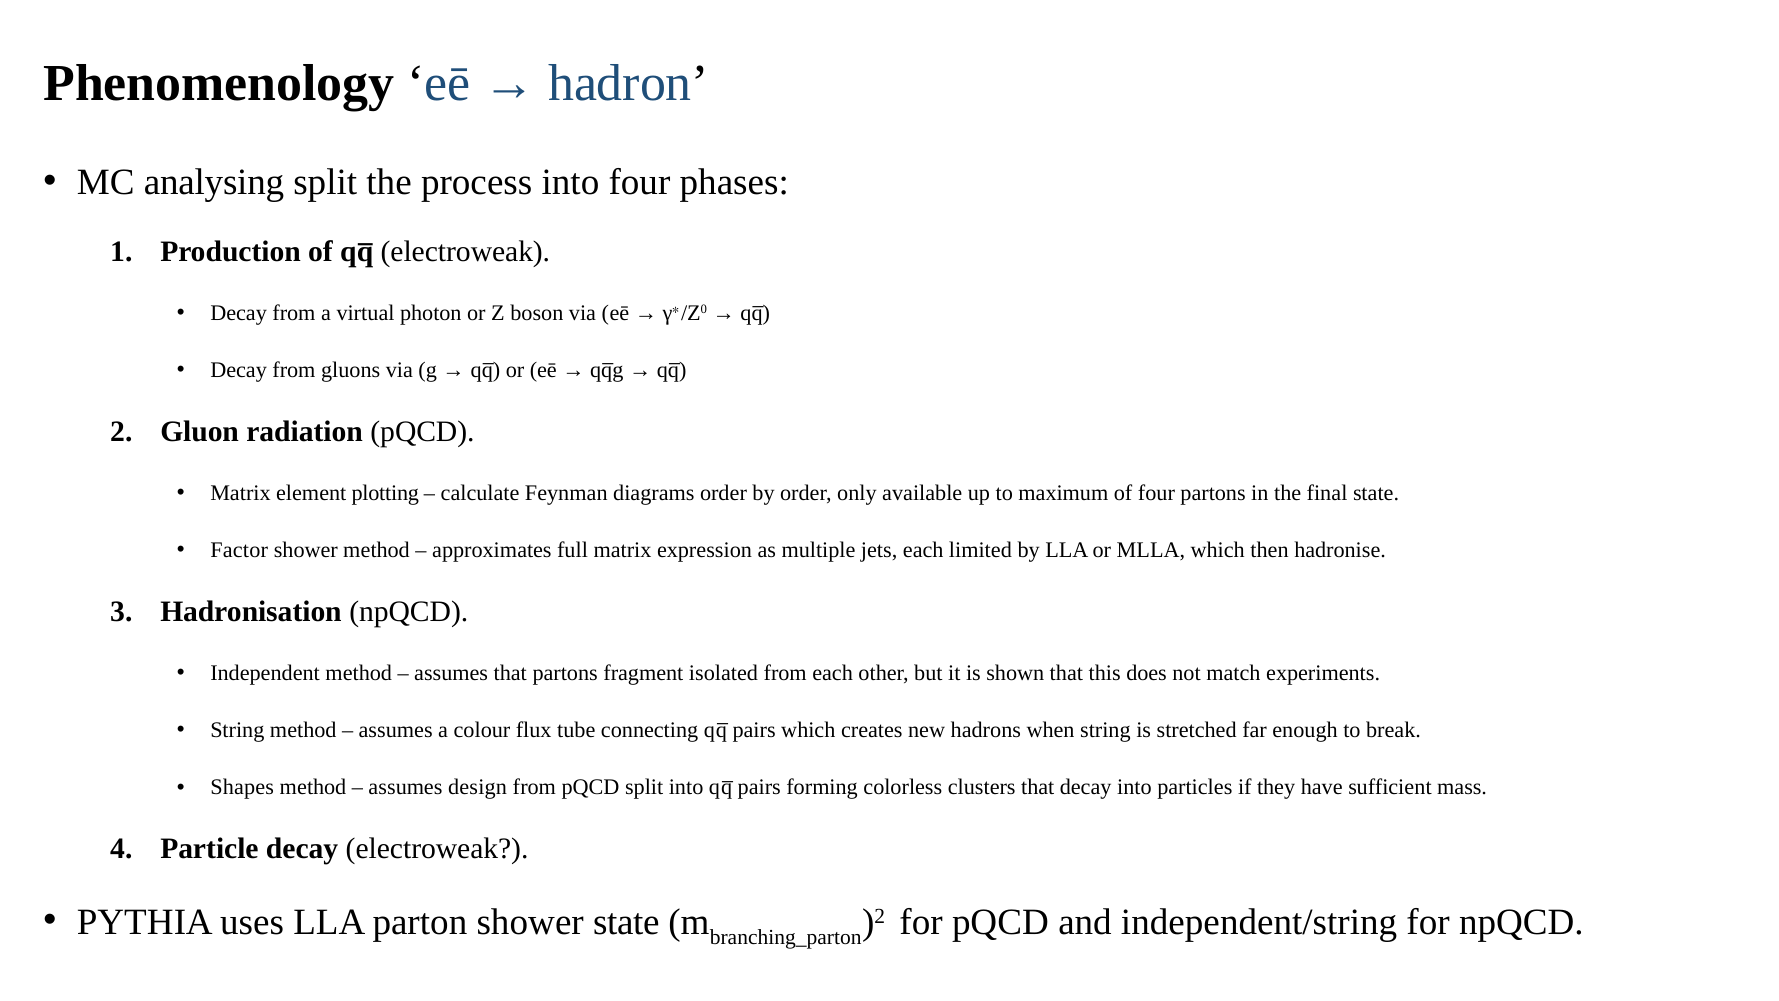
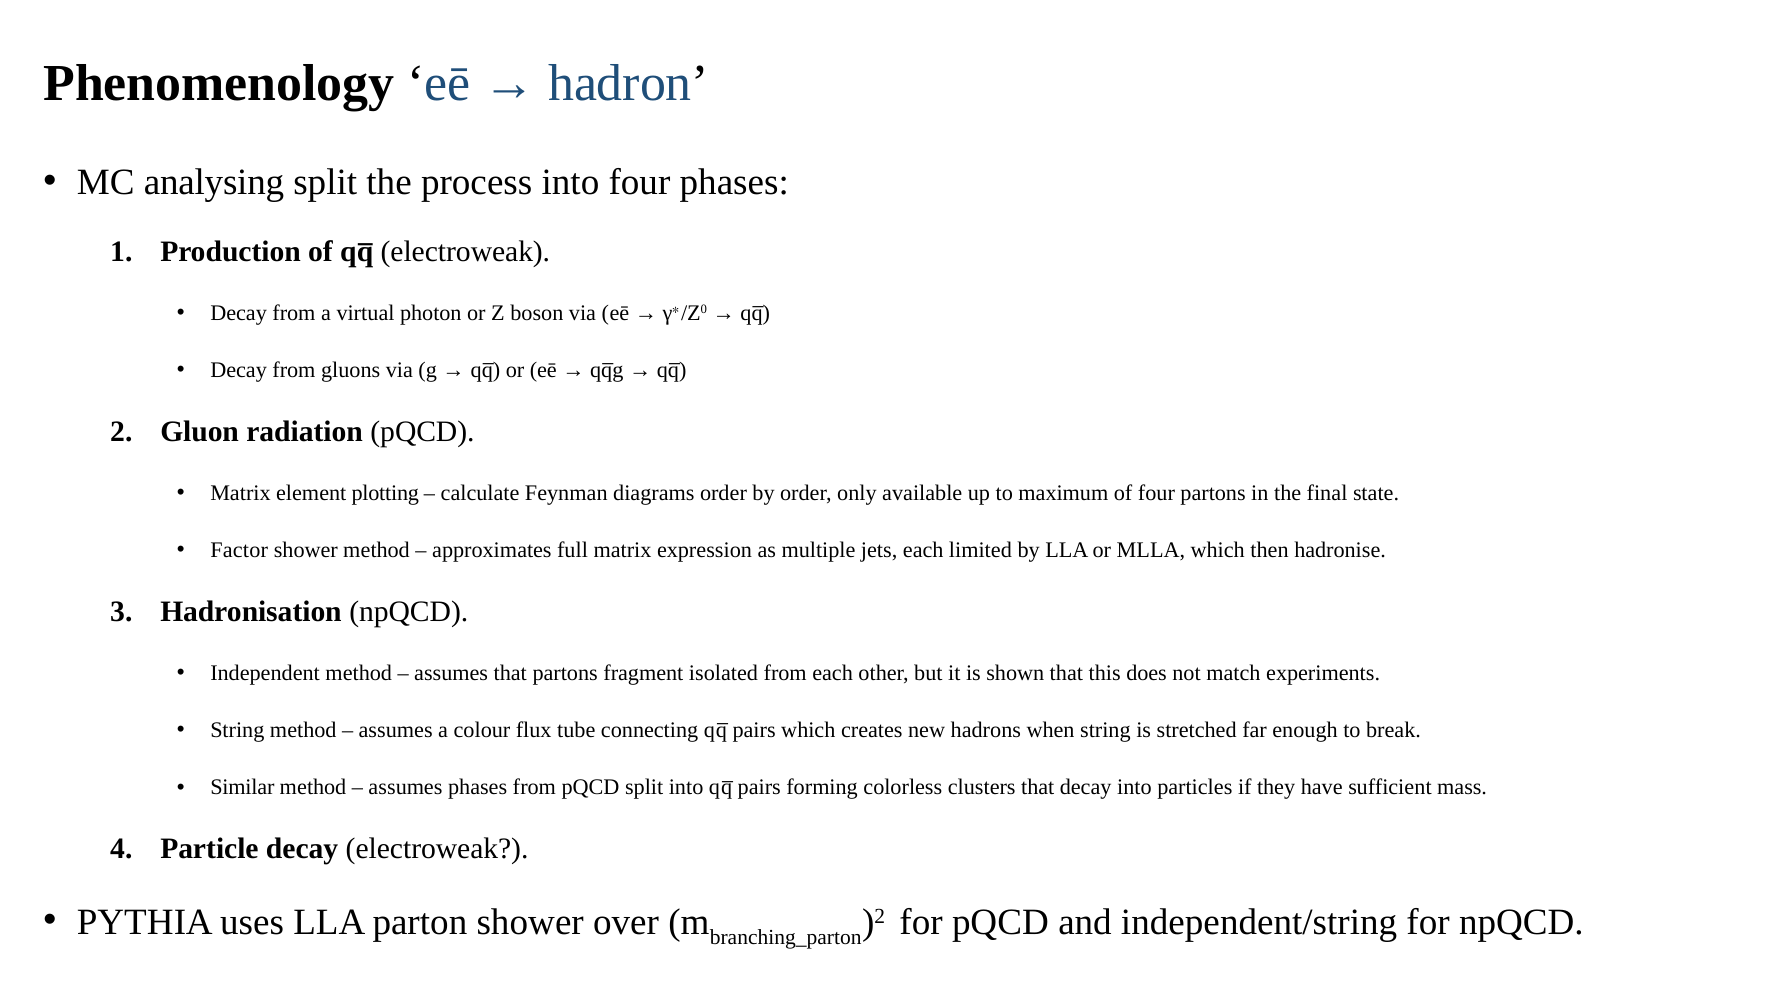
Shapes: Shapes -> Similar (242, 787)
assumes design: design -> phases (478, 787)
shower state: state -> over (626, 922)
